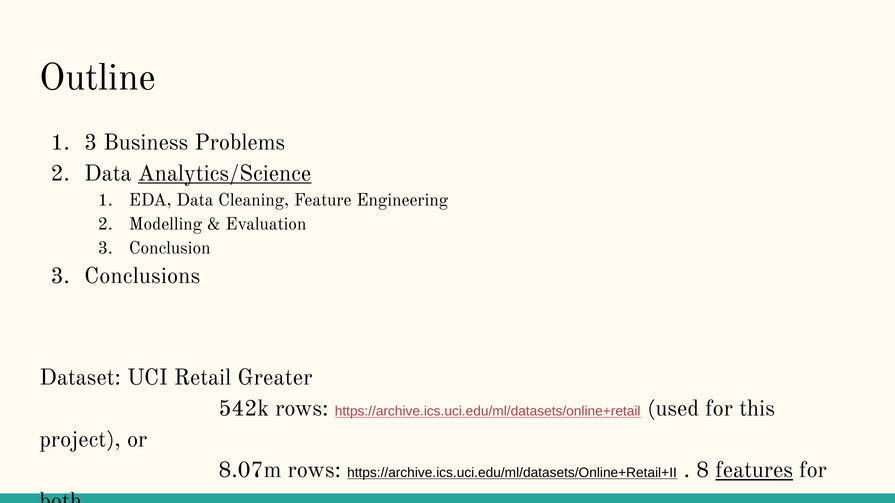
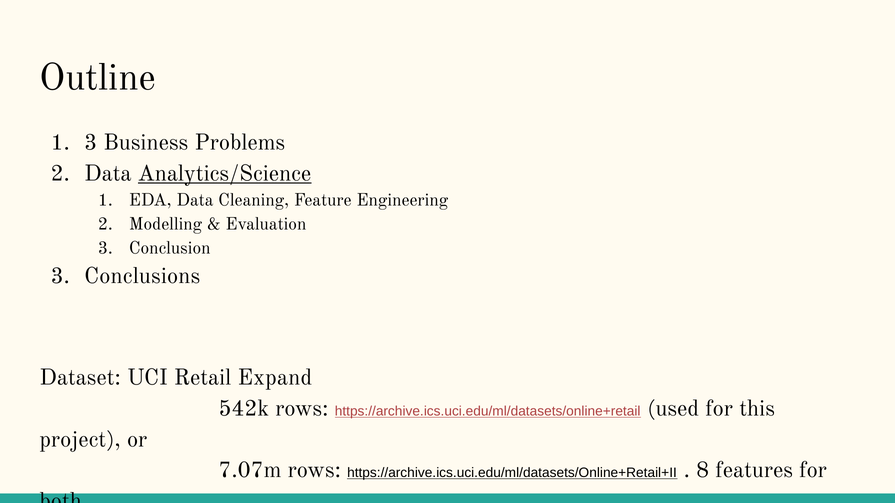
Greater: Greater -> Expand (275, 378)
8.07m: 8.07m -> 7.07m (250, 470)
features underline: present -> none (754, 470)
